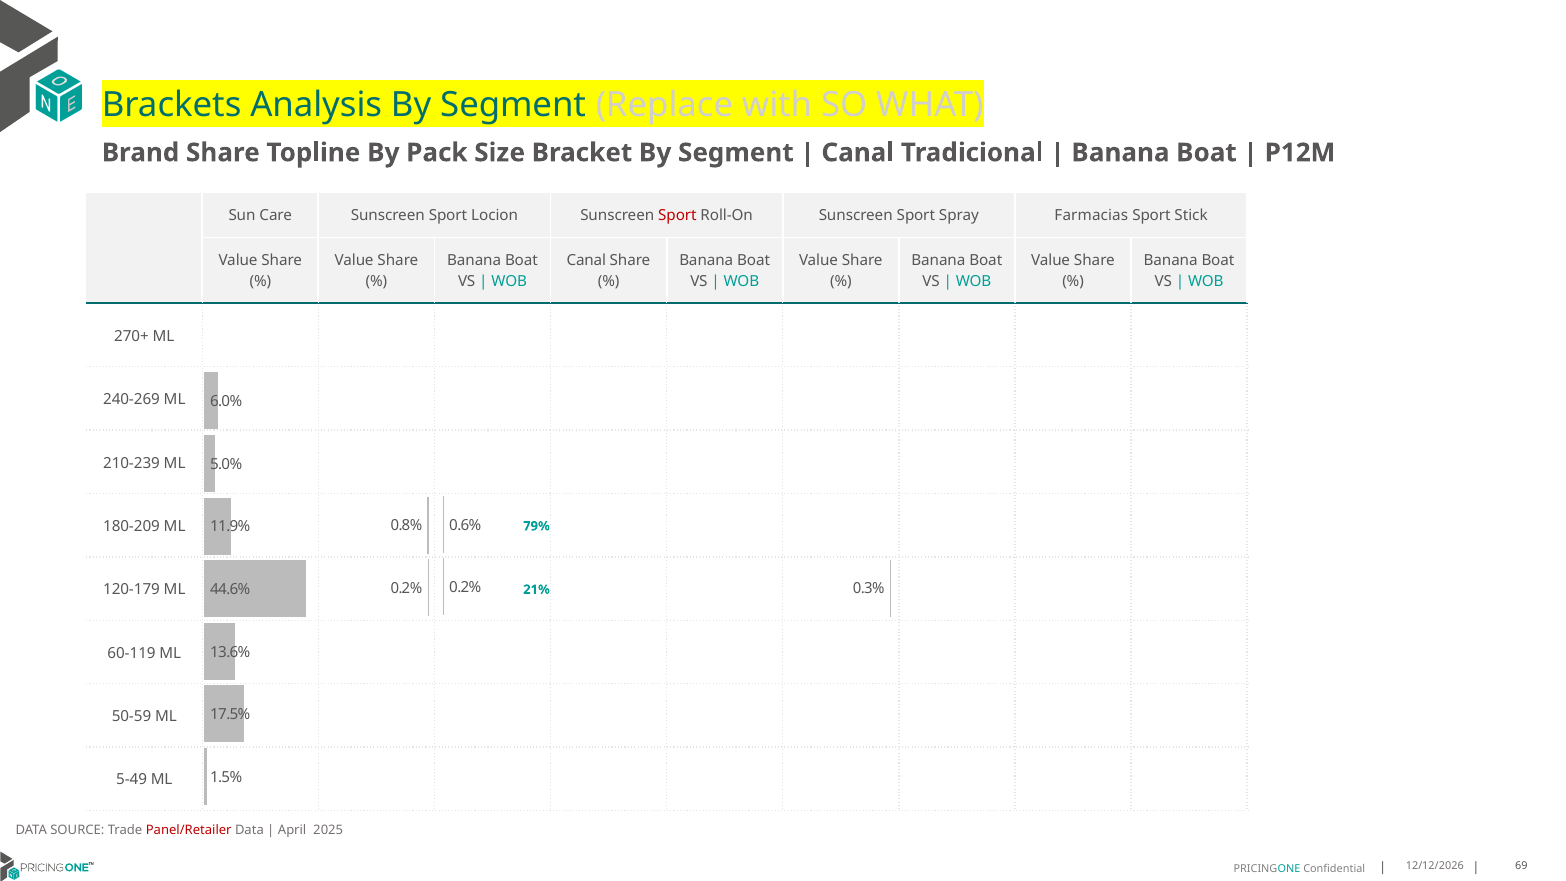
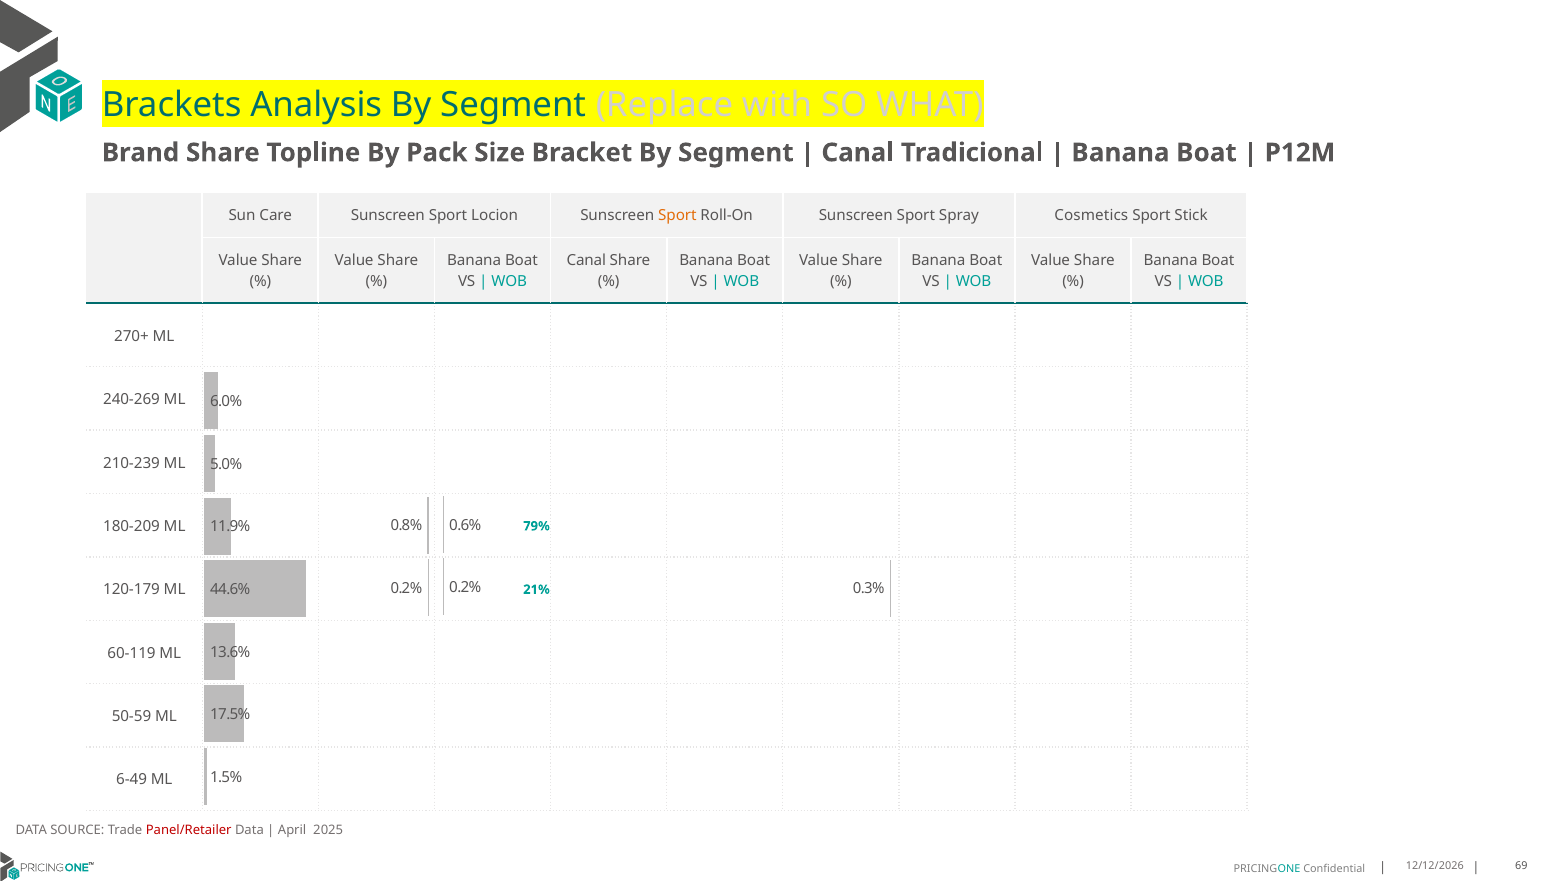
Sport colour: red -> orange (677, 216)
Farmacias: Farmacias -> Cosmetics (1091, 216)
5-49: 5-49 -> 6-49 (132, 780)
